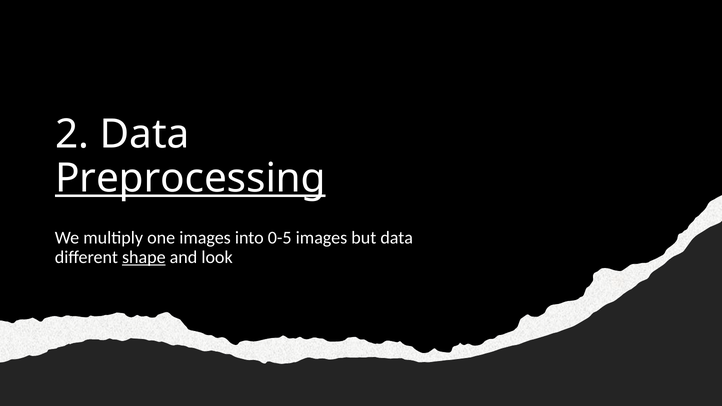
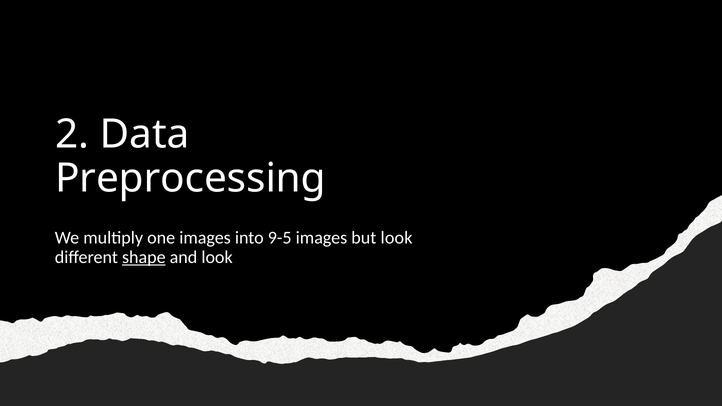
Preprocessing underline: present -> none (190, 178)
0-5: 0-5 -> 9-5 (280, 238)
but data: data -> look (397, 238)
